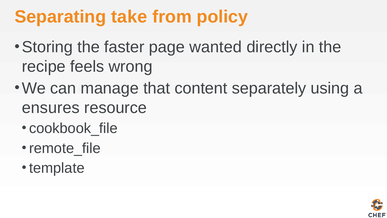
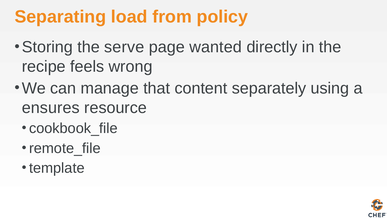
take: take -> load (129, 17)
faster: faster -> serve (124, 47)
